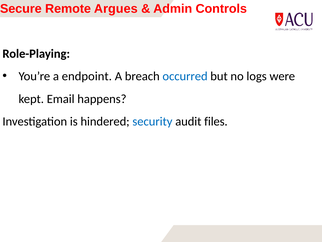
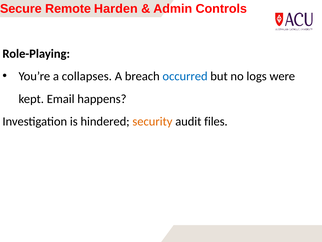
Argues: Argues -> Harden (116, 9)
endpoint: endpoint -> collapses (87, 76)
security colour: blue -> orange (152, 121)
